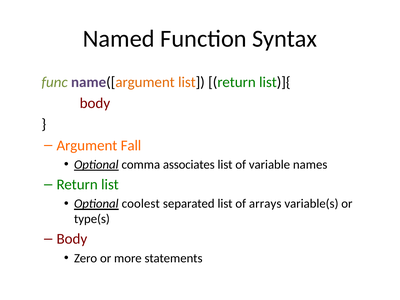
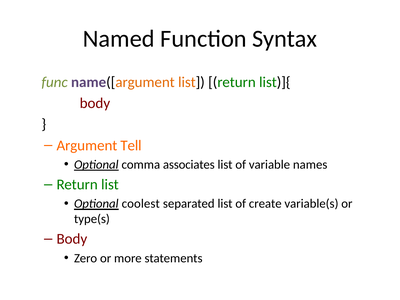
Fall: Fall -> Tell (131, 145)
arrays: arrays -> create (265, 204)
